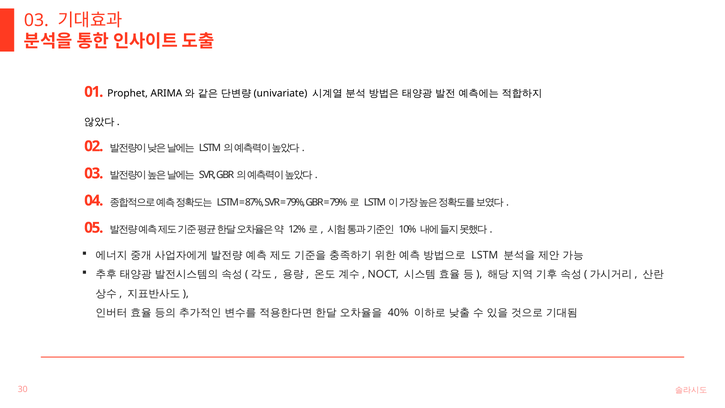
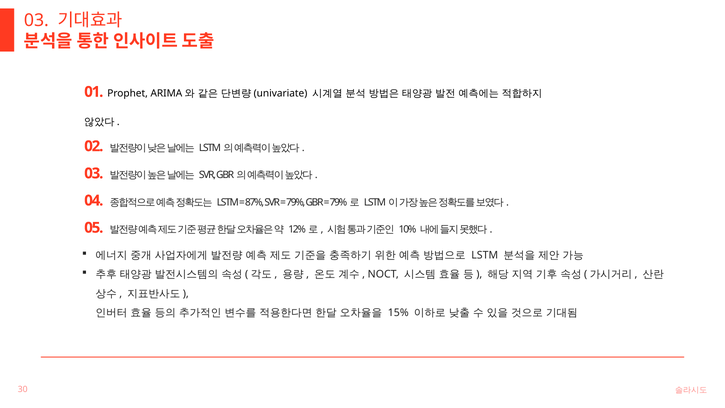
40%: 40% -> 15% (398, 312)
